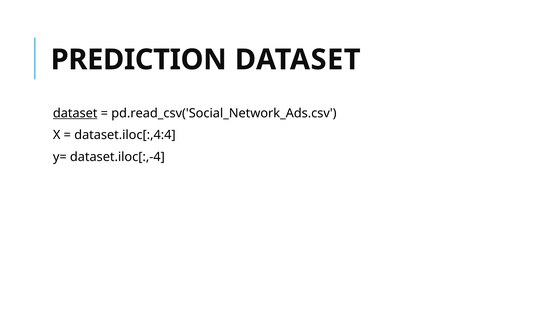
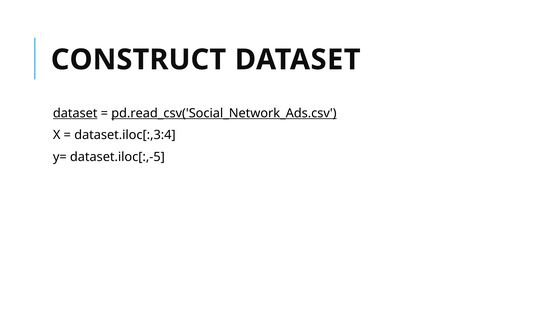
PREDICTION: PREDICTION -> CONSTRUCT (138, 60)
pd.read_csv('Social_Network_Ads.csv underline: none -> present (224, 113)
dataset.iloc[:,4:4: dataset.iloc[:,4:4 -> dataset.iloc[:,3:4 (125, 135)
dataset.iloc[:,-4: dataset.iloc[:,-4 -> dataset.iloc[:,-5 (117, 157)
